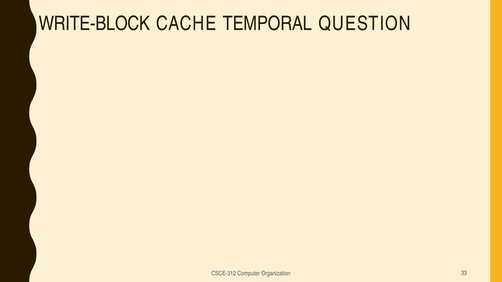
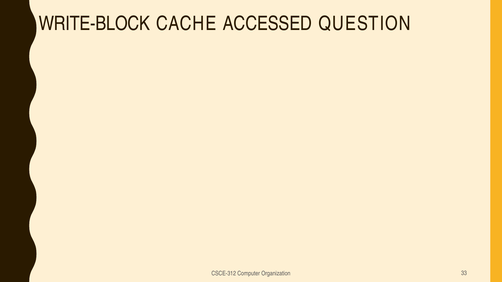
TEMPORAL: TEMPORAL -> ACCESSED (267, 24)
